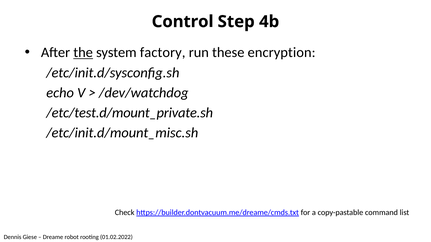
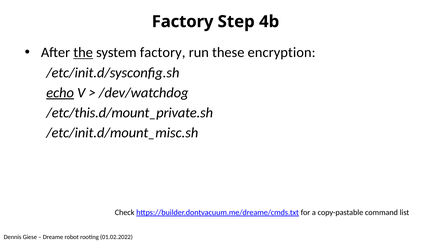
Control: Control -> Factory (183, 22)
echo underline: none -> present (60, 93)
/etc/test.d/mount_private.sh: /etc/test.d/mount_private.sh -> /etc/this.d/mount_private.sh (130, 113)
